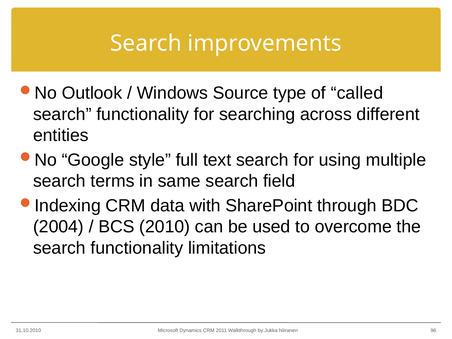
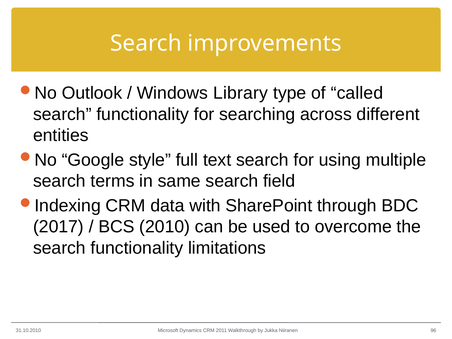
Source: Source -> Library (241, 93)
2004: 2004 -> 2017 (58, 227)
